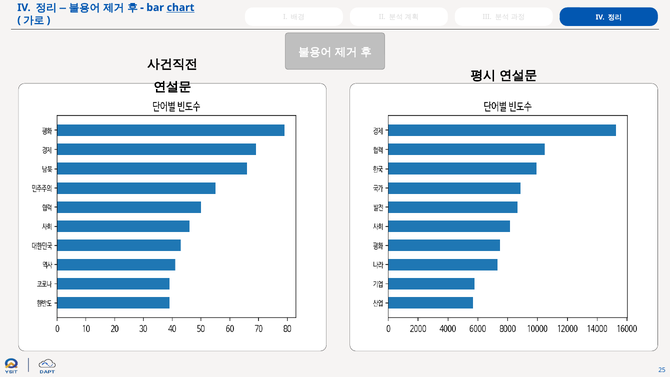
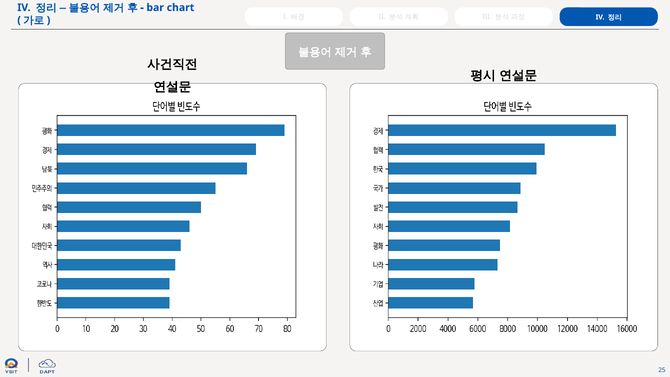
chart underline: present -> none (181, 8)
